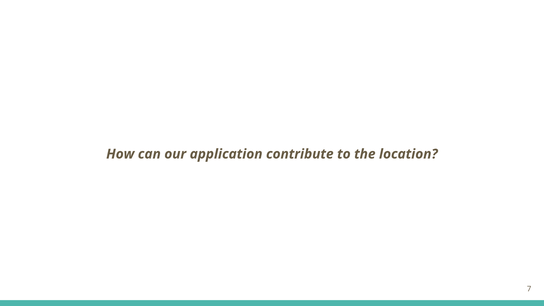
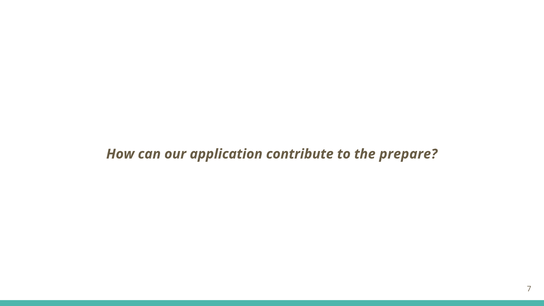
location: location -> prepare (408, 154)
